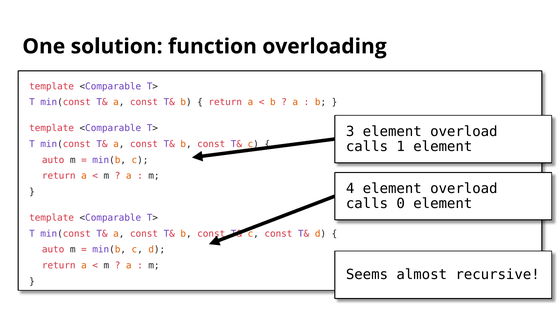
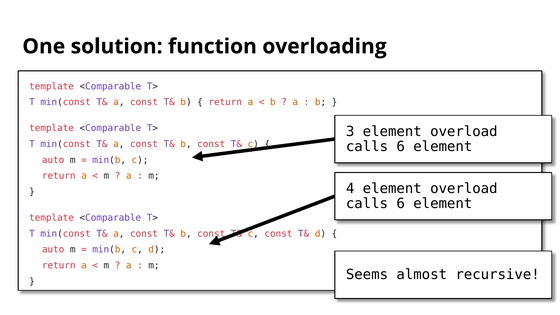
1: 1 -> 6 (401, 147)
0: 0 -> 6 (401, 204)
